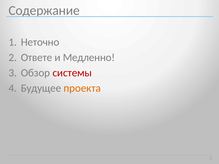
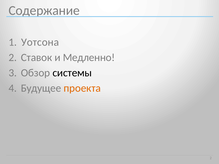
Неточно: Неточно -> Уотсона (40, 42)
Ответе: Ответе -> Ставок (36, 58)
системы colour: red -> black (72, 73)
